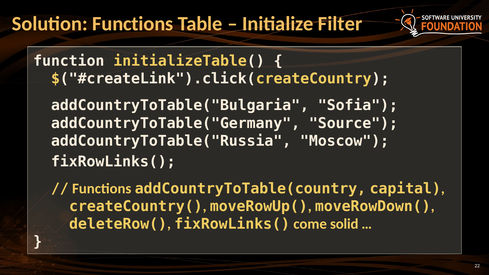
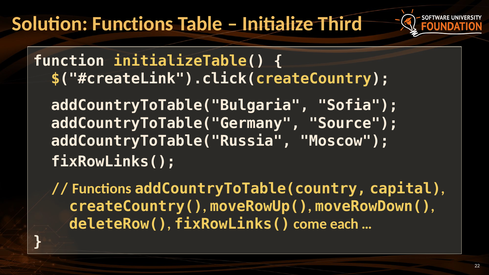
Filter: Filter -> Third (340, 24)
solid: solid -> each (344, 224)
